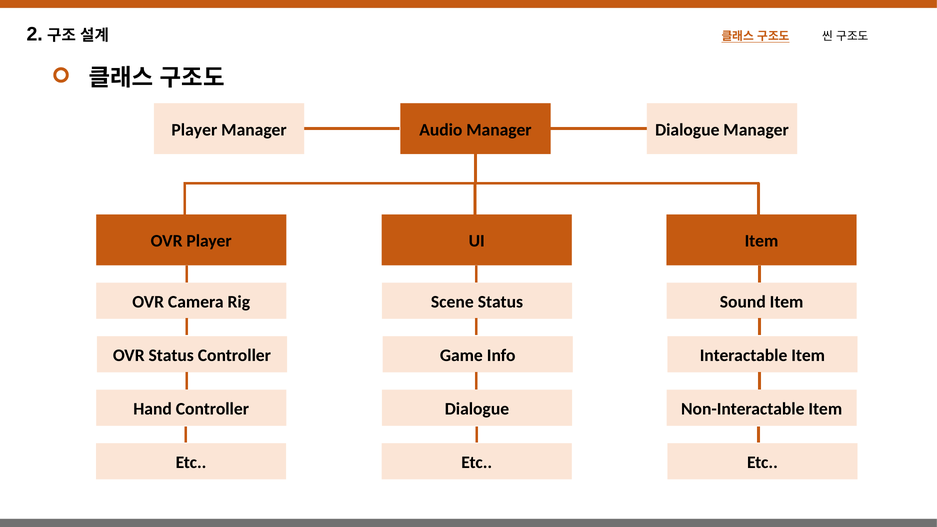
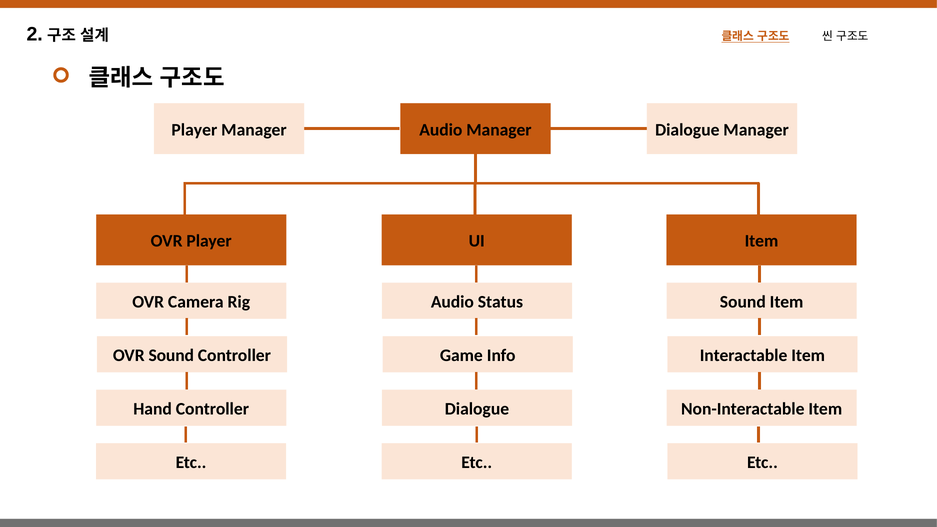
Scene: Scene -> Audio (452, 302)
OVR Status: Status -> Sound (171, 356)
